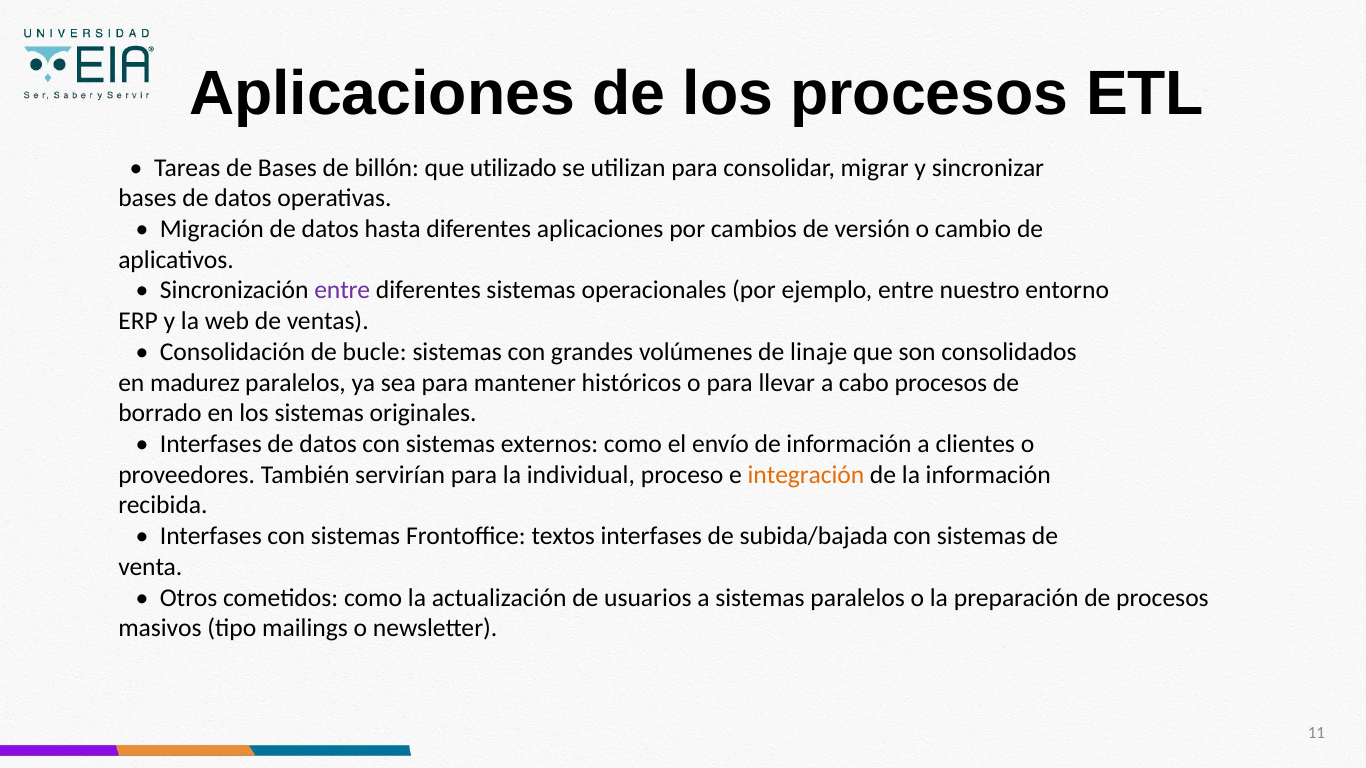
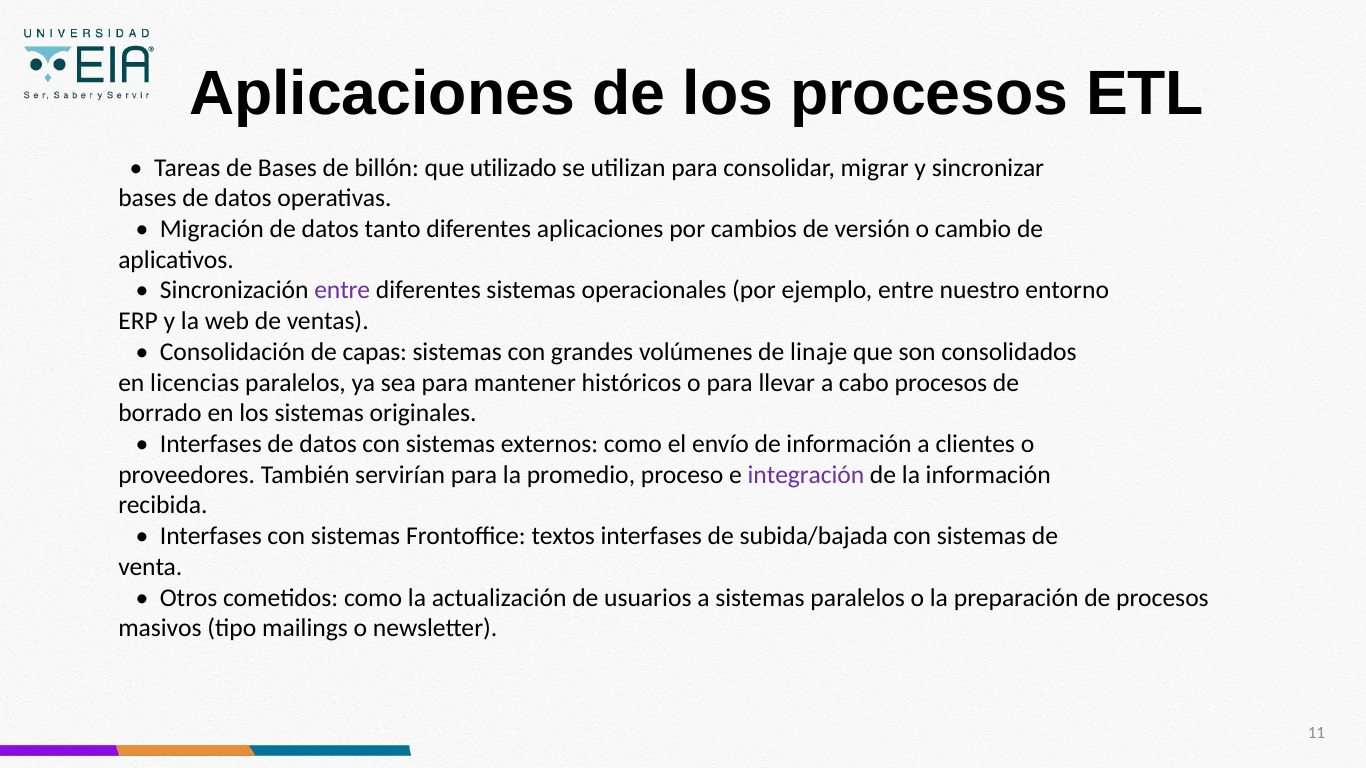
hasta: hasta -> tanto (393, 229)
bucle: bucle -> capas (375, 352)
madurez: madurez -> licencias (195, 383)
individual: individual -> promedio (581, 475)
integración colour: orange -> purple (806, 475)
